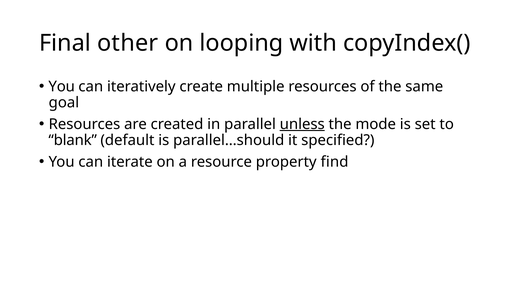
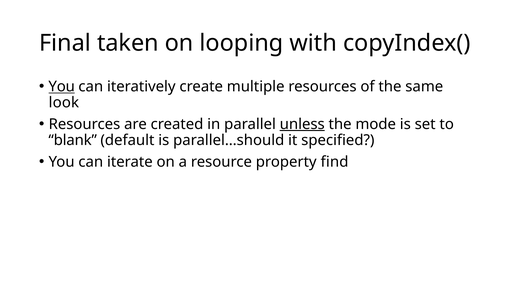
other: other -> taken (128, 43)
You underline: none -> present (62, 87)
goal: goal -> look (64, 103)
